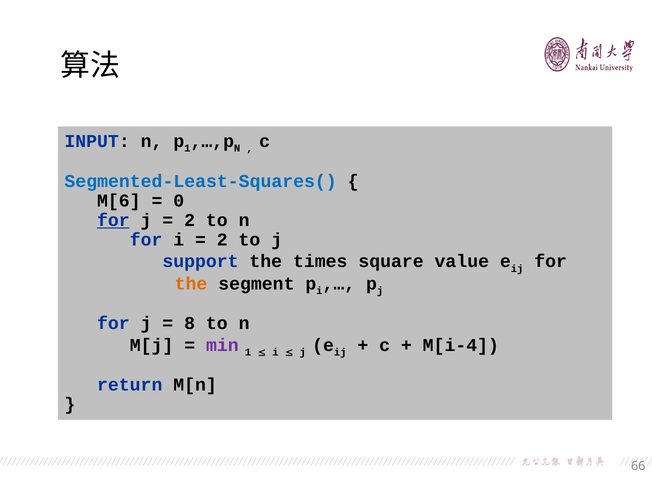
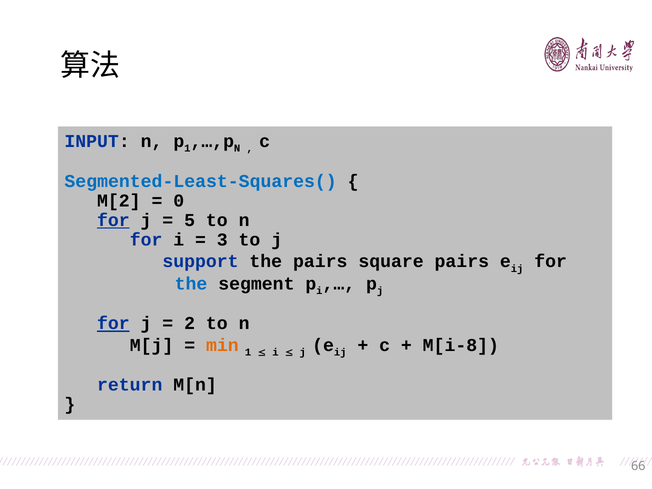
M[6: M[6 -> M[2 (119, 201)
2: 2 -> 5 (190, 220)
2: 2 -> 3 (222, 240)
the times: times -> pairs (320, 262)
square value: value -> pairs (462, 262)
the colour: orange -> blue (191, 284)
for underline: none -> present (113, 323)
8: 8 -> 2 (190, 323)
min colour: purple -> orange (222, 345)
M[i-4: M[i-4 -> M[i-8 (461, 345)
